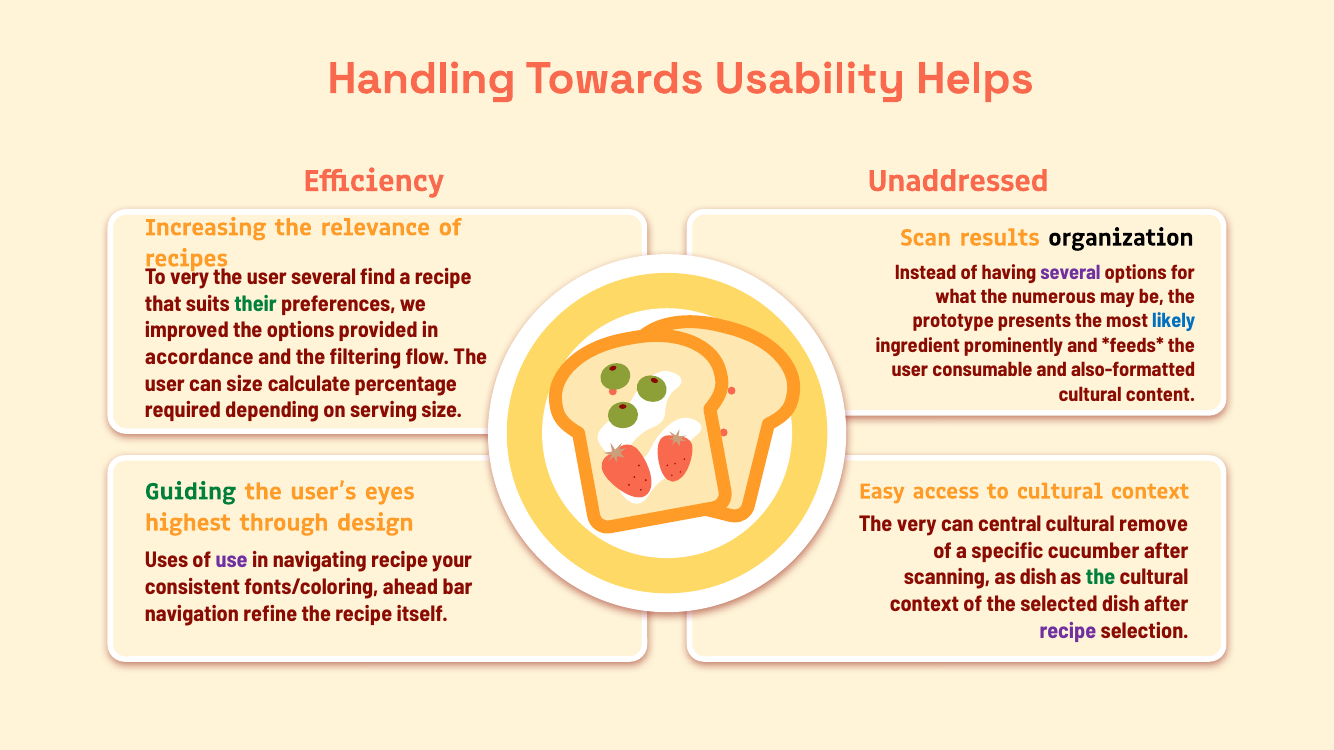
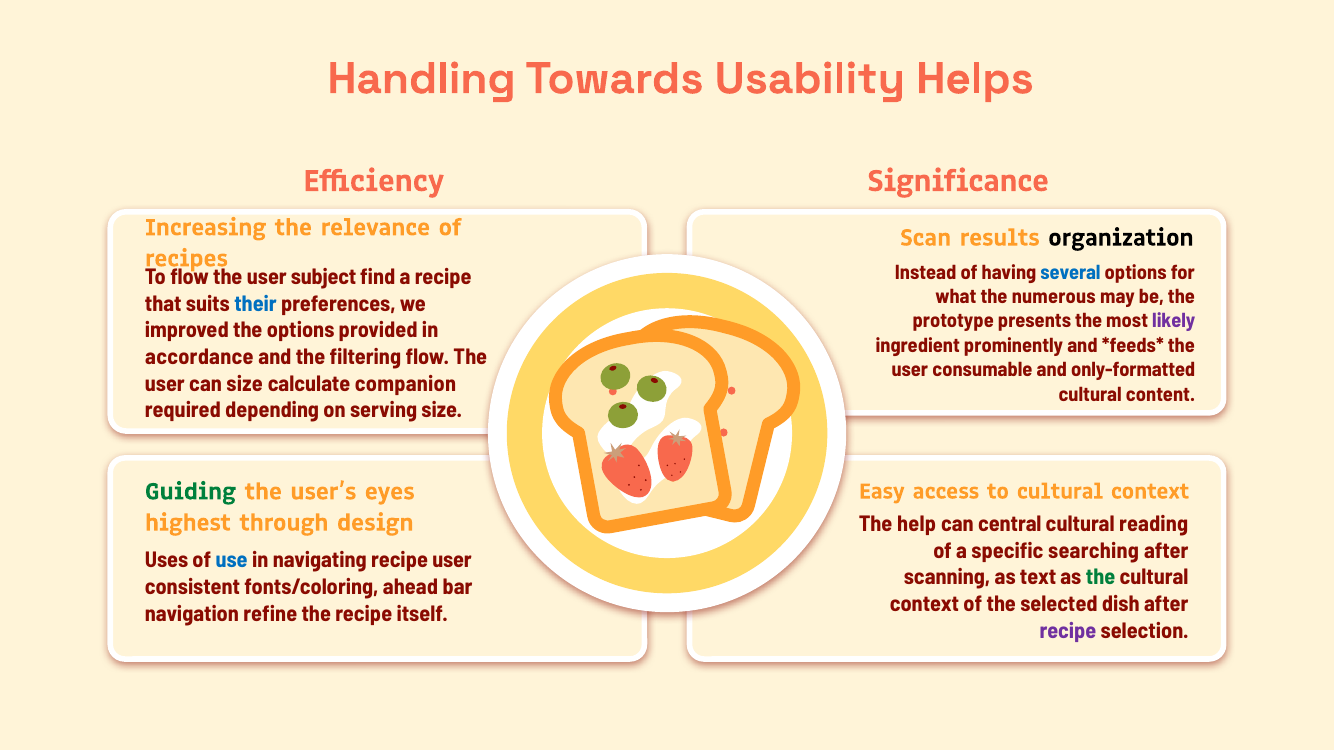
Unaddressed: Unaddressed -> Significance (958, 180)
several colour: purple -> blue (1070, 272)
To very: very -> flow (190, 277)
user several: several -> subject (324, 277)
their colour: green -> blue (256, 304)
likely colour: blue -> purple (1174, 321)
also-formatted: also-formatted -> only-formatted (1133, 370)
percentage: percentage -> companion (406, 384)
The very: very -> help (917, 525)
remove: remove -> reading (1154, 525)
cucumber: cucumber -> searching (1094, 551)
use colour: purple -> blue (232, 561)
recipe your: your -> user (452, 561)
as dish: dish -> text (1038, 578)
